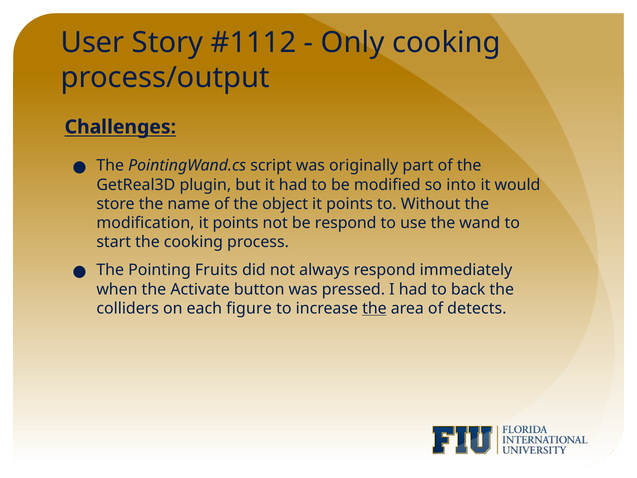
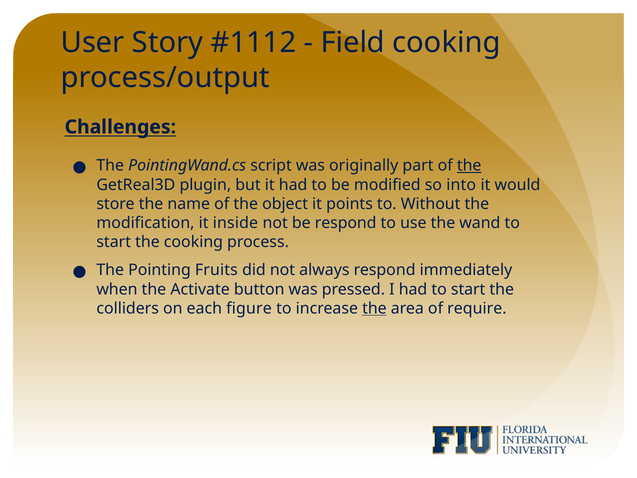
Only: Only -> Field (353, 42)
the underline: none -> present (469, 166)
modification it points: points -> inside (235, 223)
had to back: back -> start (468, 289)
detects: detects -> require (477, 308)
